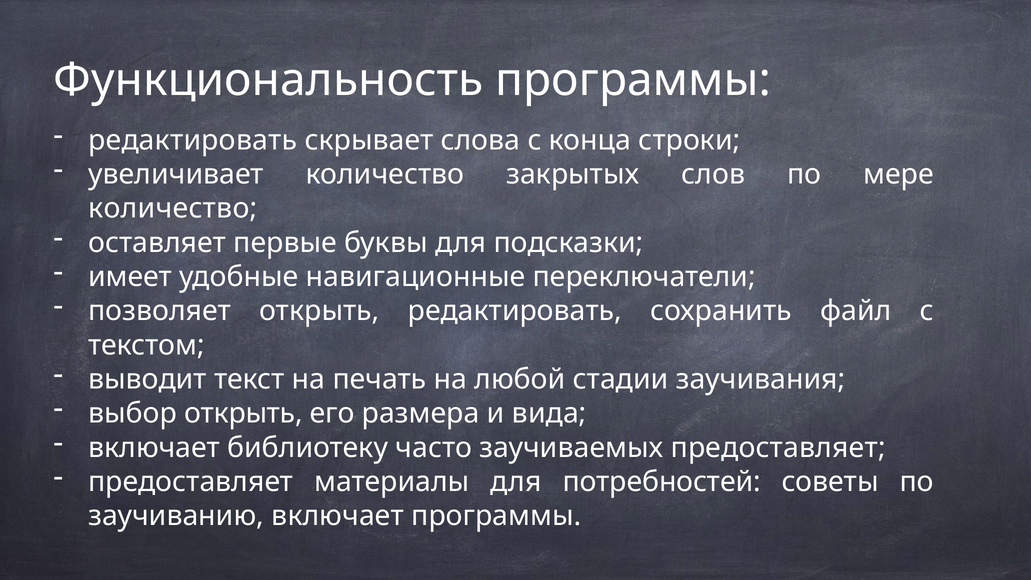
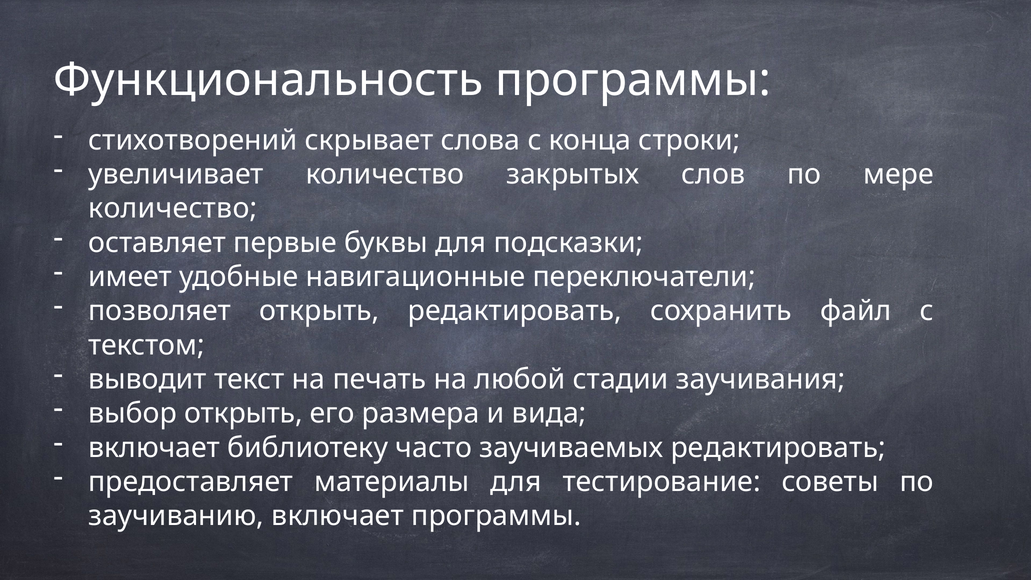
редактировать: редактировать -> стихотворений (193, 140)
заучиваемых предоставляет: предоставляет -> редактировать (778, 448)
потребностей: потребностей -> тестирование (662, 482)
